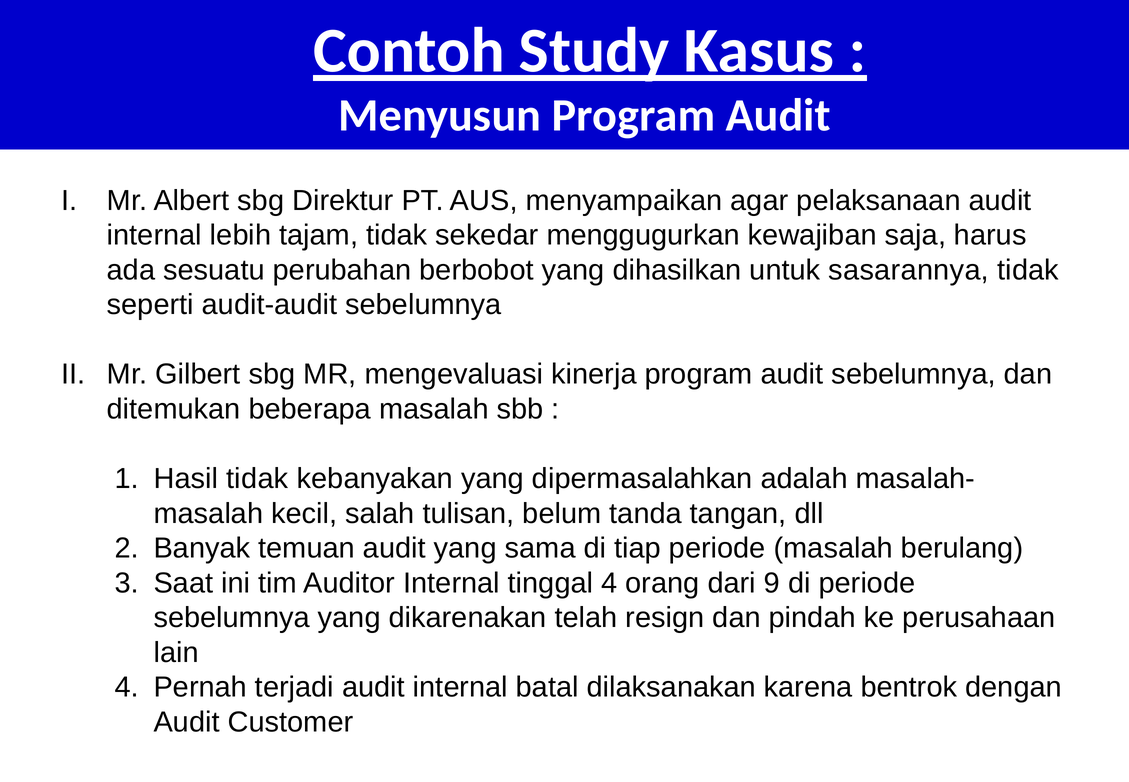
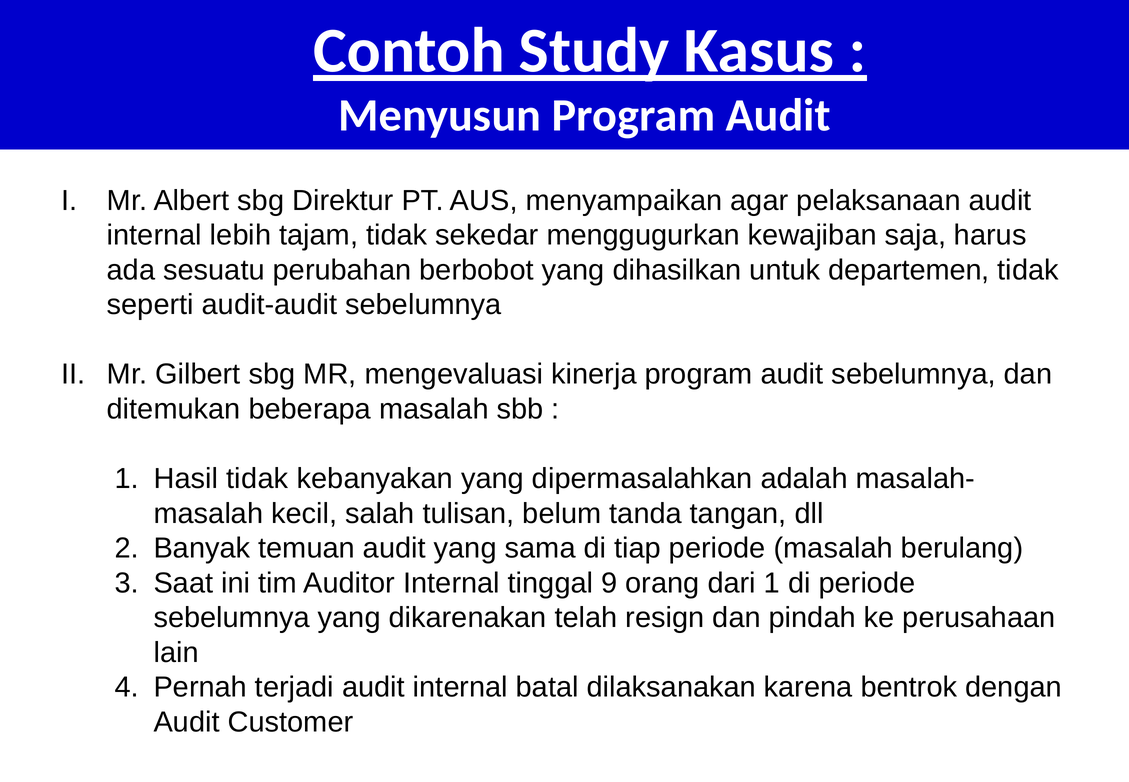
sasarannya: sasarannya -> departemen (909, 270)
tinggal 4: 4 -> 9 (609, 583)
dari 9: 9 -> 1 (772, 583)
